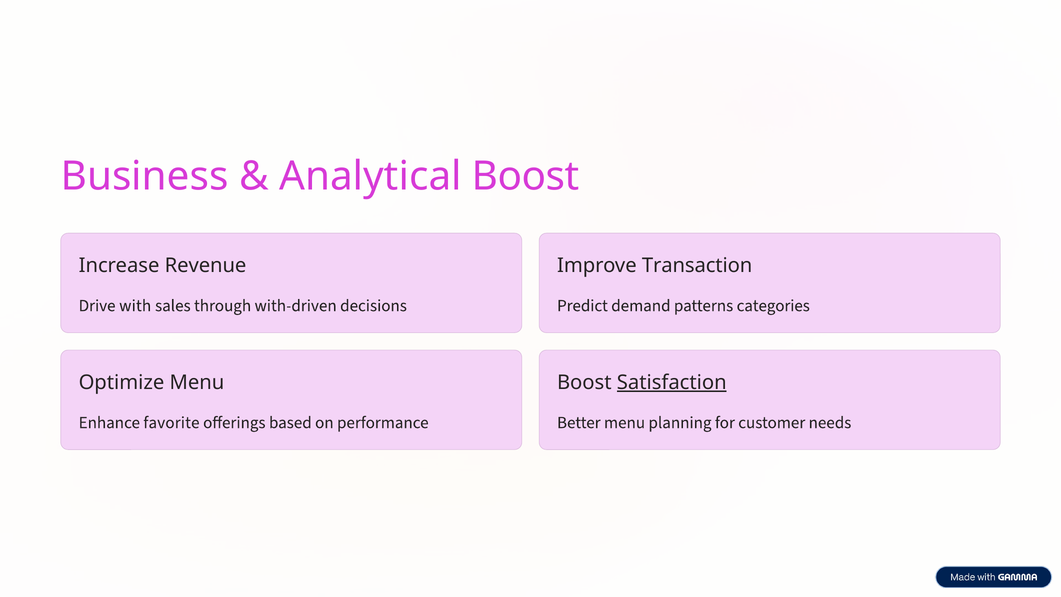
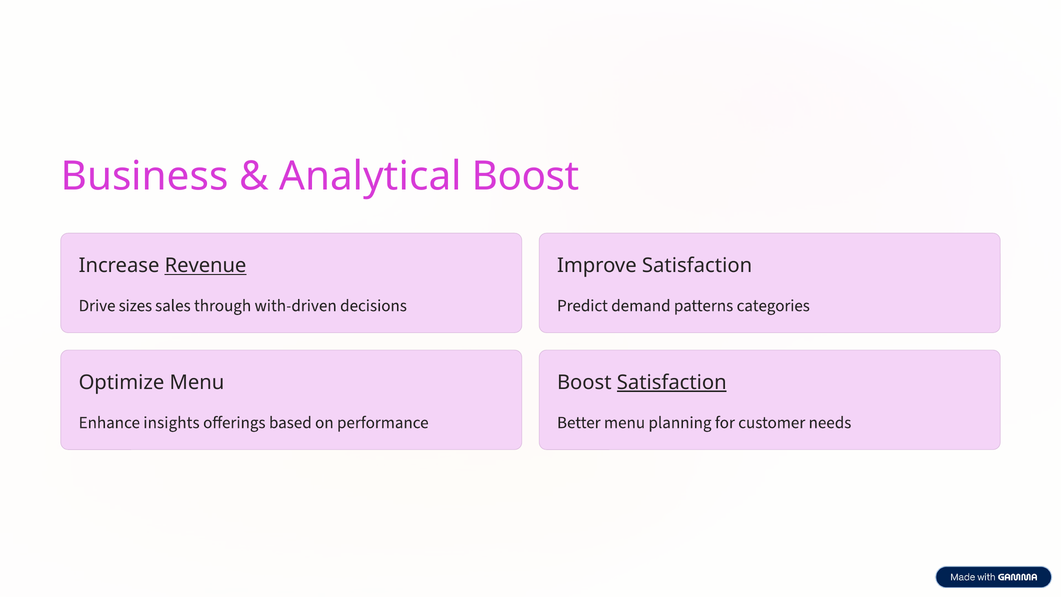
Revenue underline: none -> present (206, 266)
Improve Transaction: Transaction -> Satisfaction (697, 266)
with: with -> sizes (135, 305)
favorite: favorite -> insights (171, 422)
